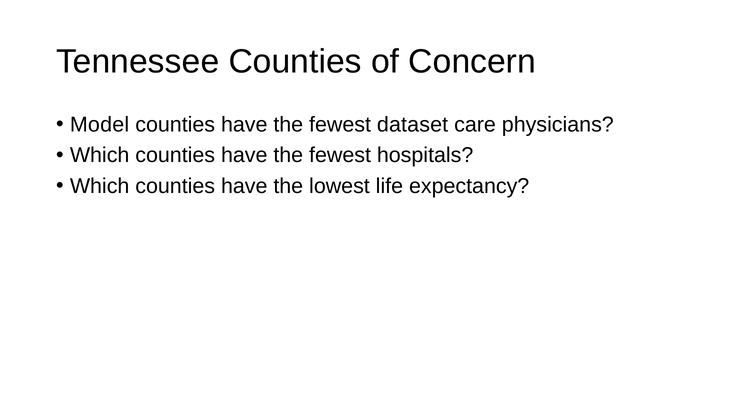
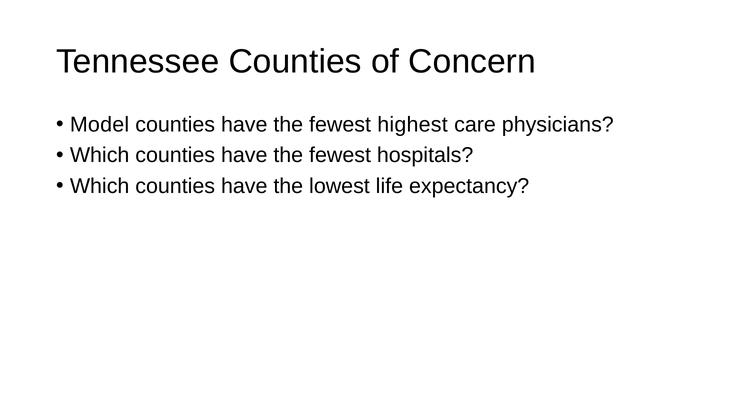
dataset: dataset -> highest (413, 124)
